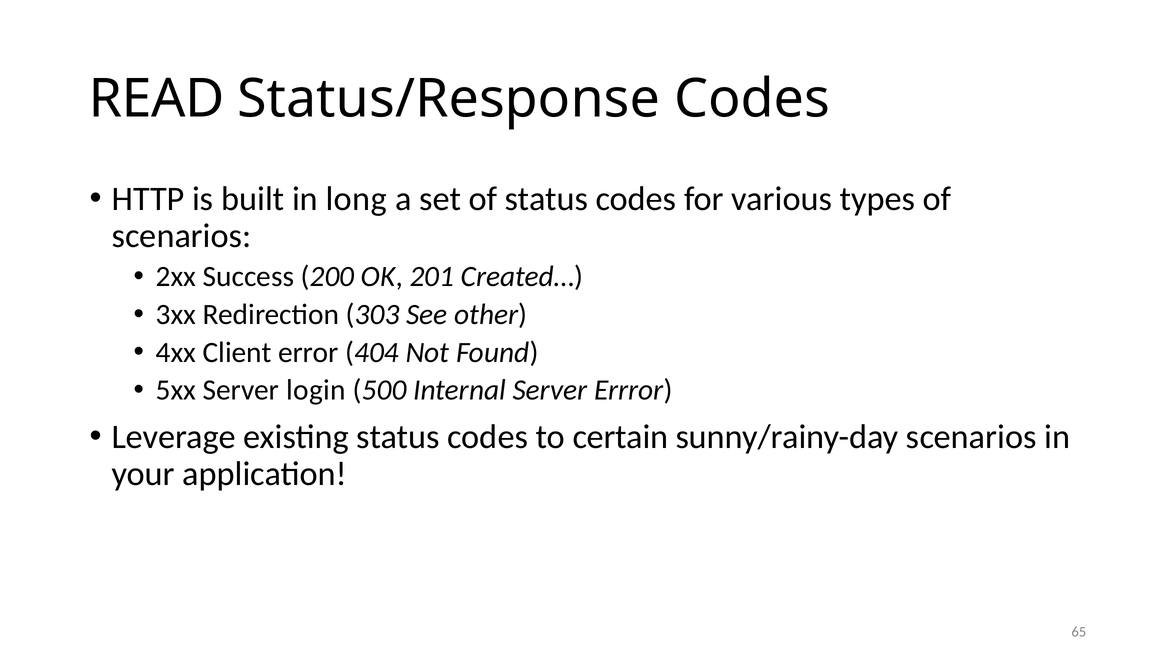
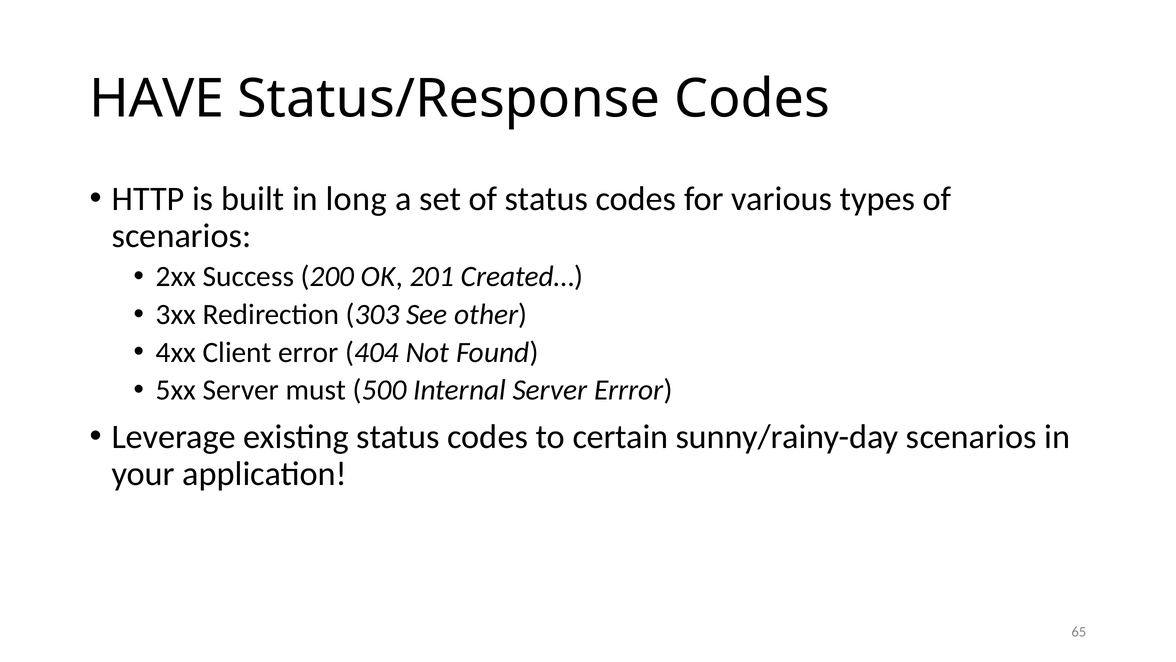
READ: READ -> HAVE (157, 99)
login: login -> must (316, 390)
